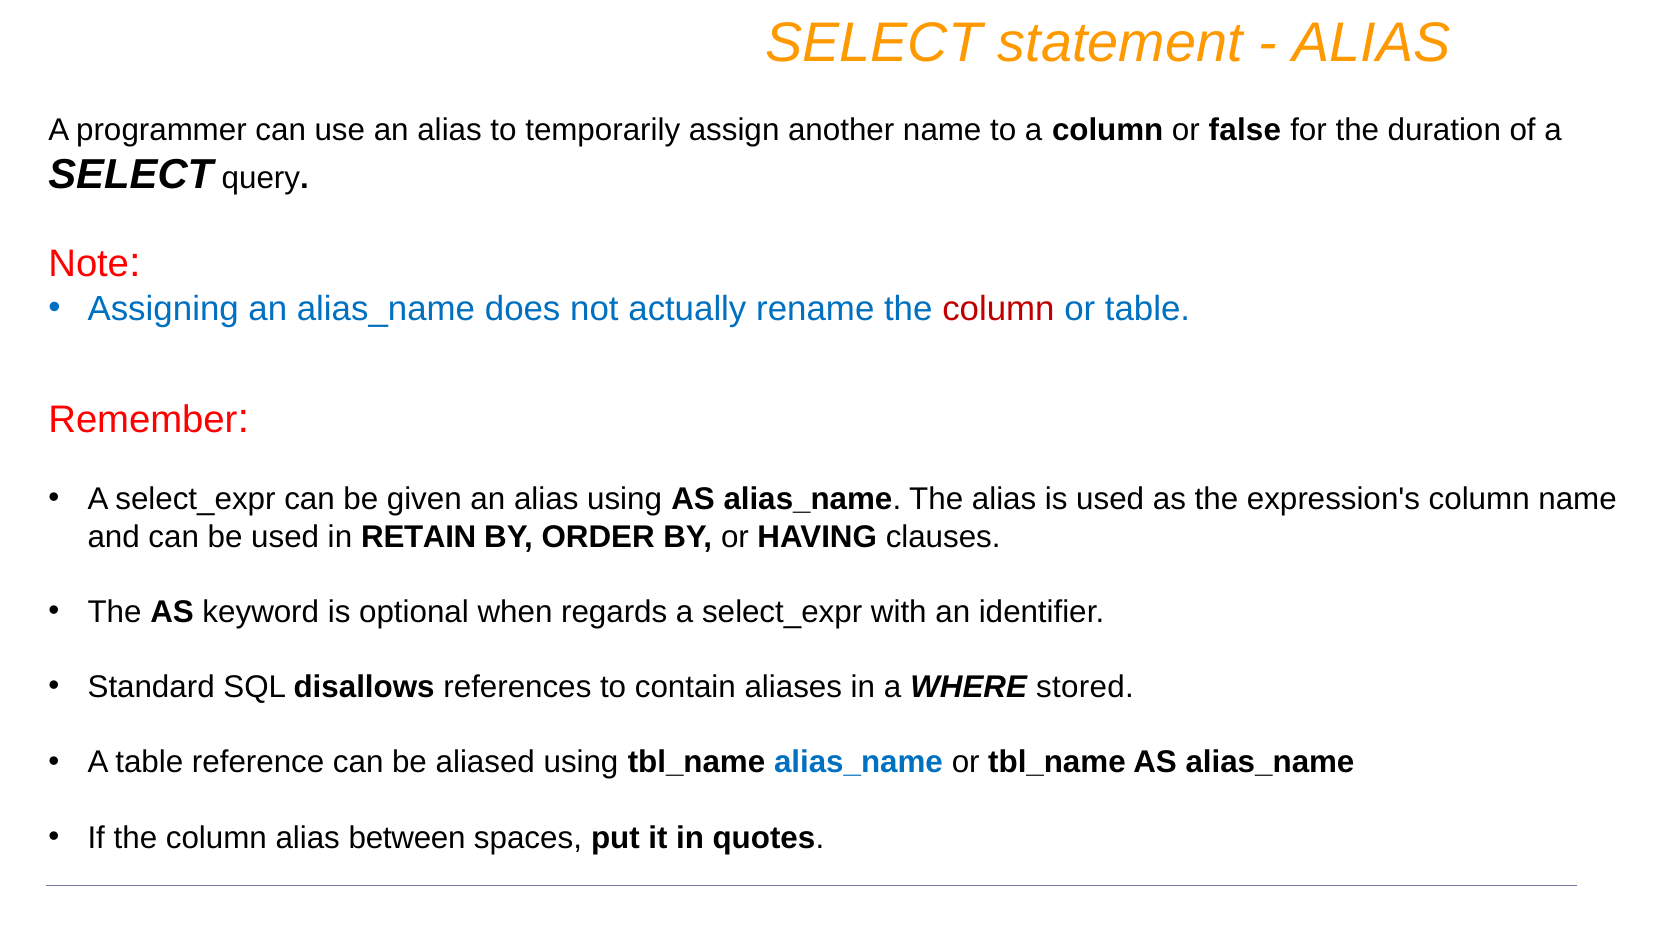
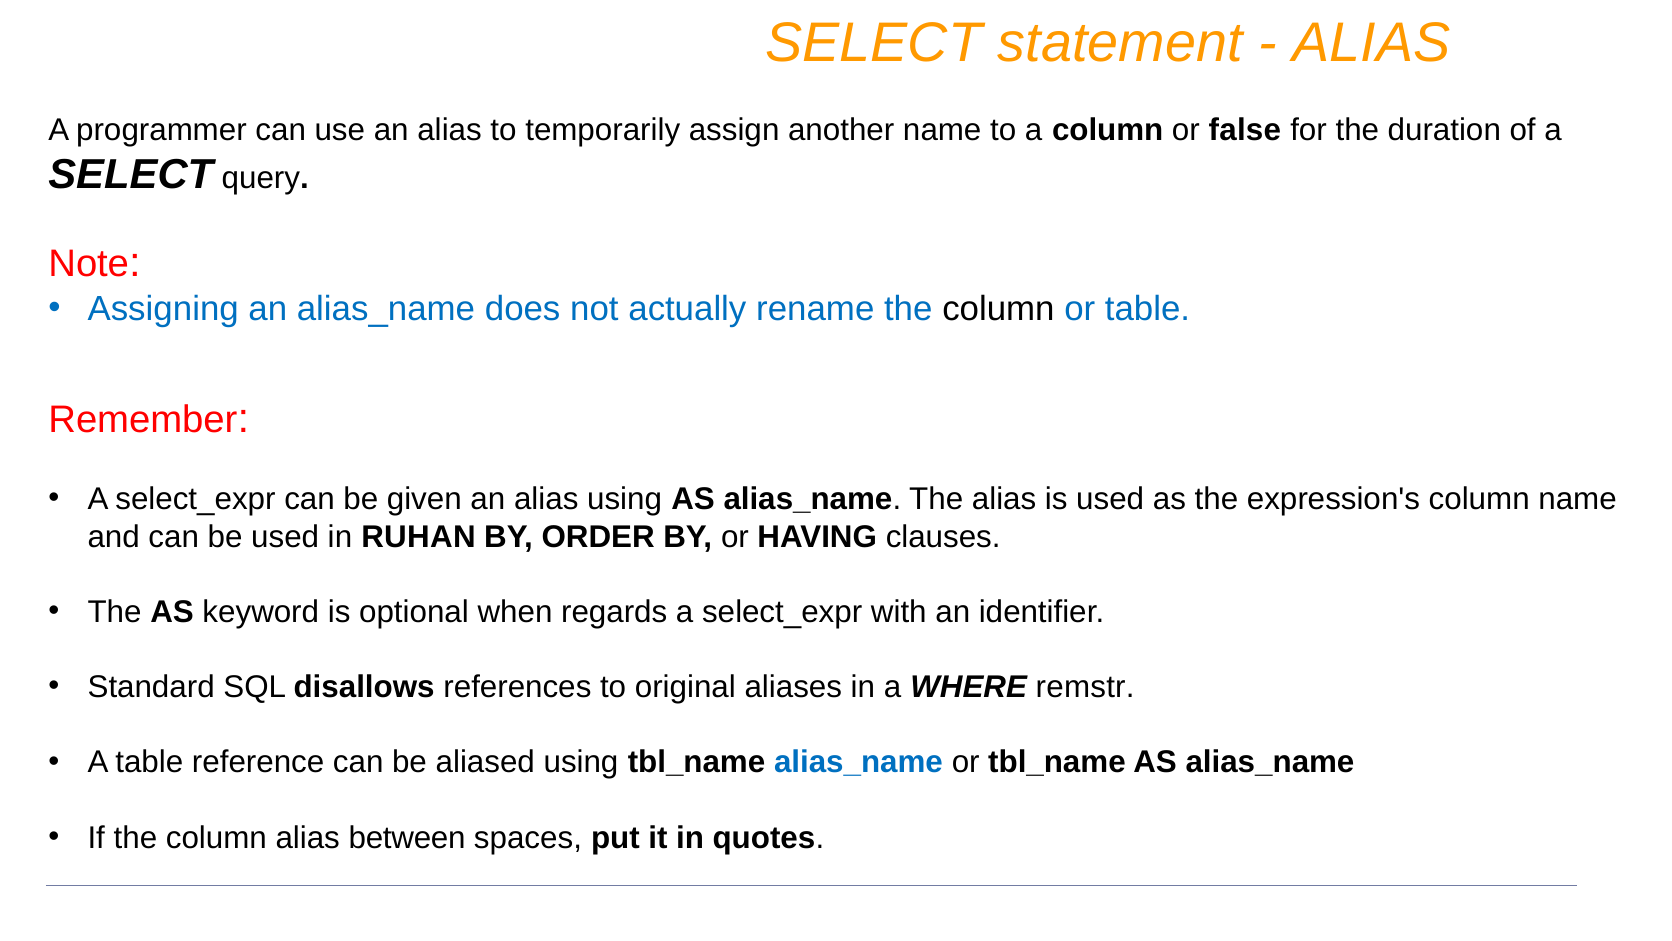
column colour: red -> black (998, 308)
RETAIN: RETAIN -> RUHAN (418, 536)
contain: contain -> original (685, 687)
stored: stored -> remstr (1085, 687)
